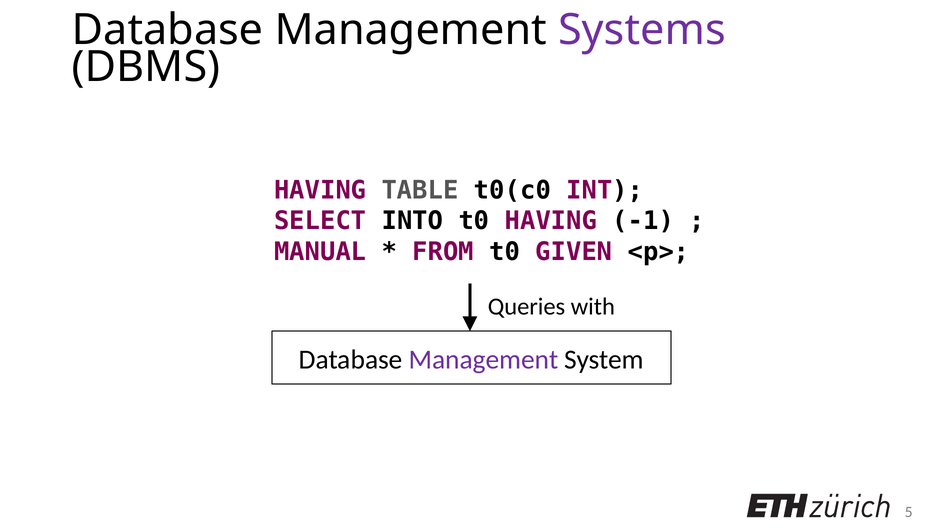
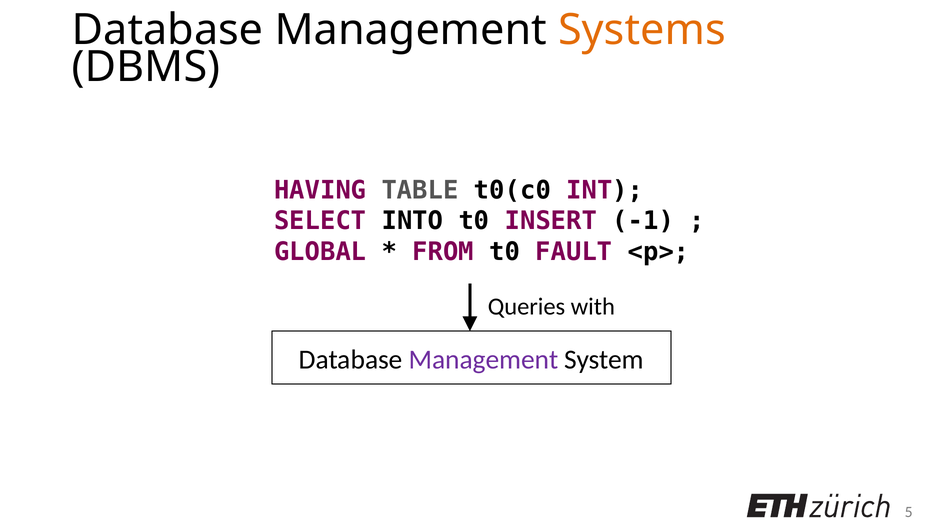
Systems colour: purple -> orange (642, 30)
t0 HAVING: HAVING -> INSERT (551, 221)
MANUAL: MANUAL -> GLOBAL (320, 252)
GIVEN: GIVEN -> FAULT (574, 252)
